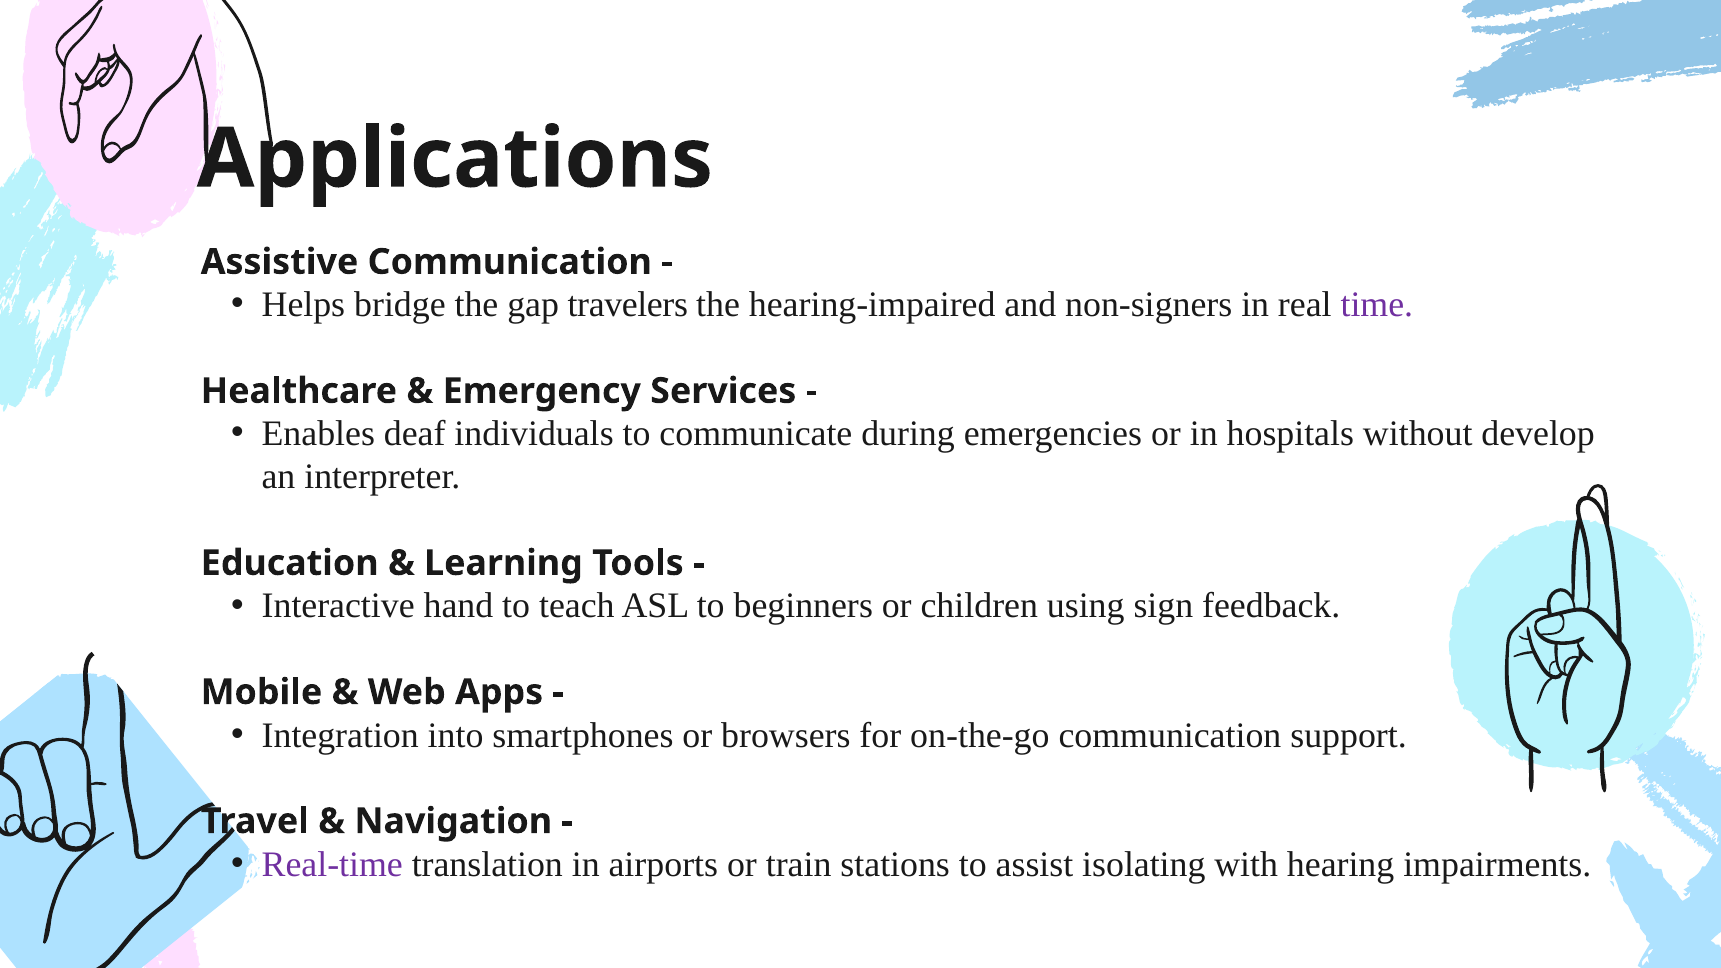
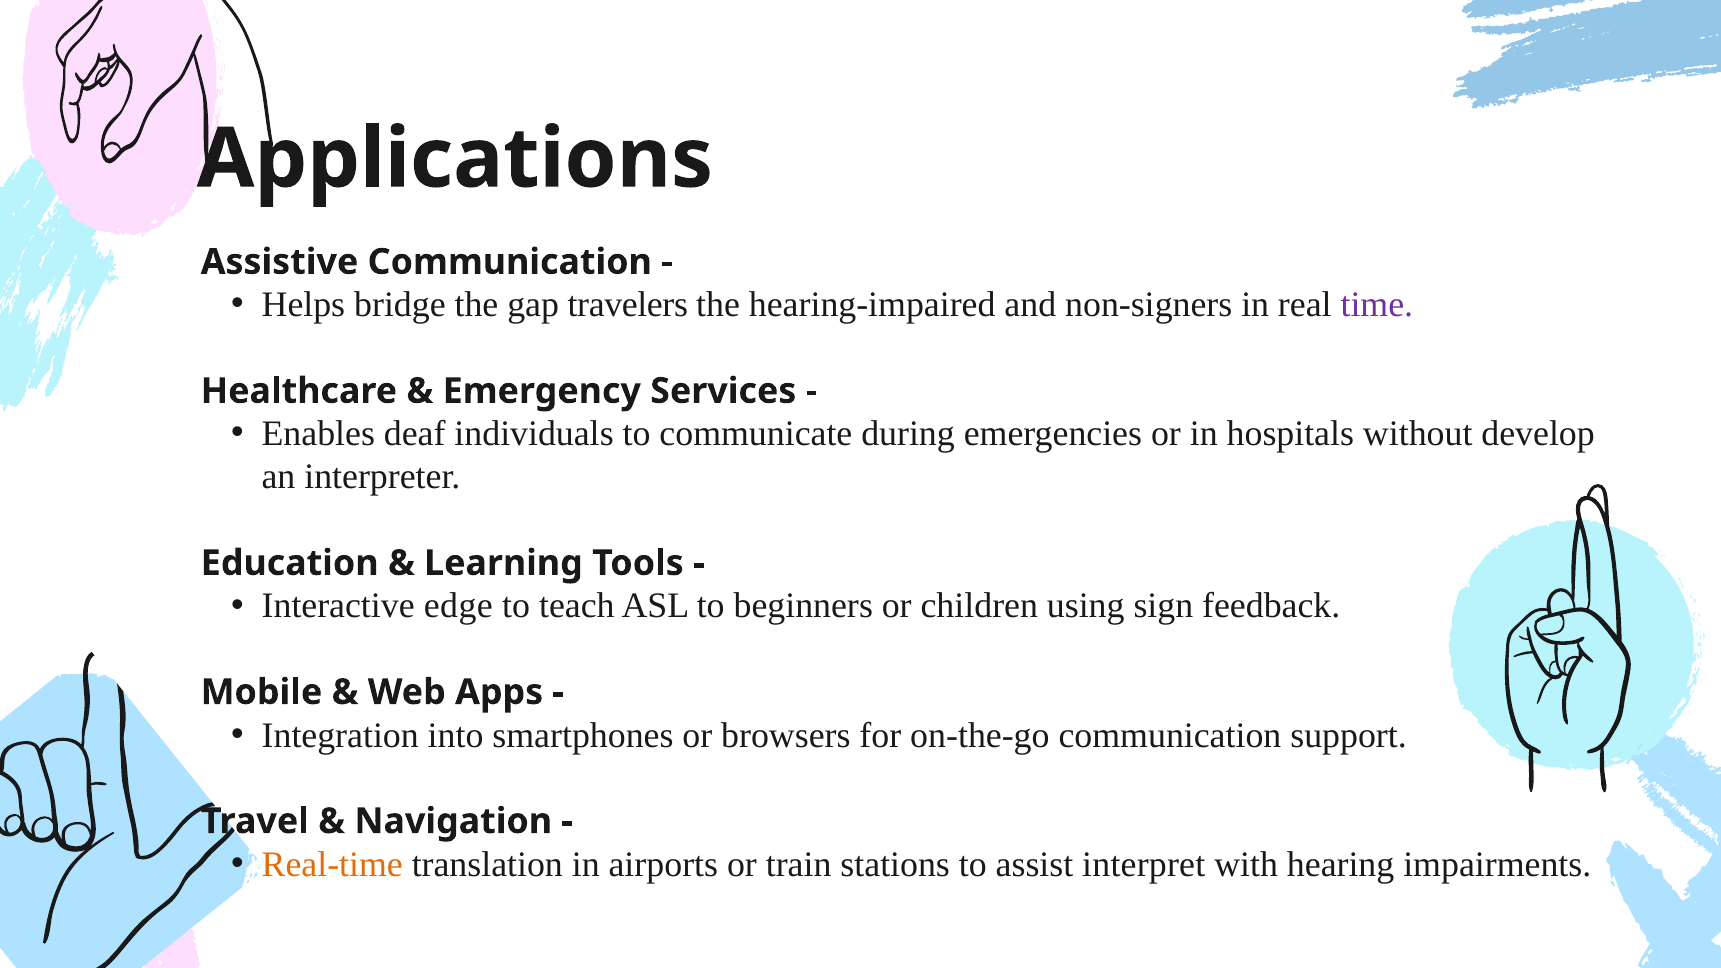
hand: hand -> edge (458, 606)
Real-time colour: purple -> orange (332, 864)
isolating: isolating -> interpret (1144, 864)
